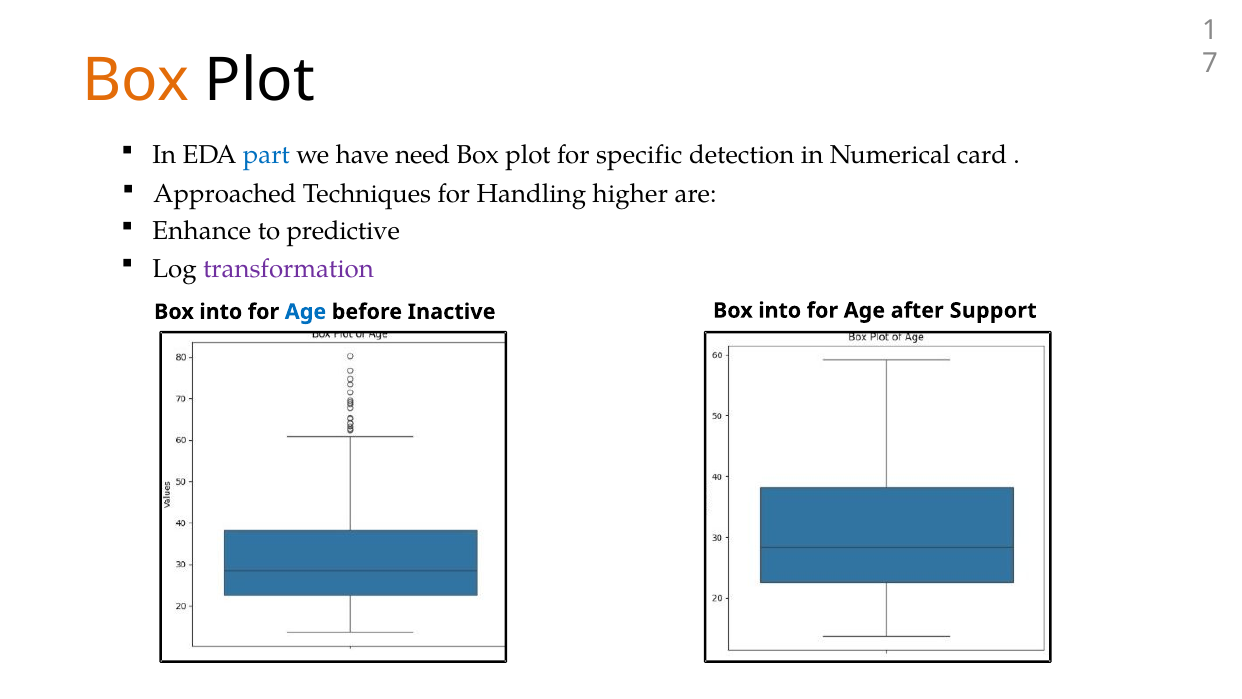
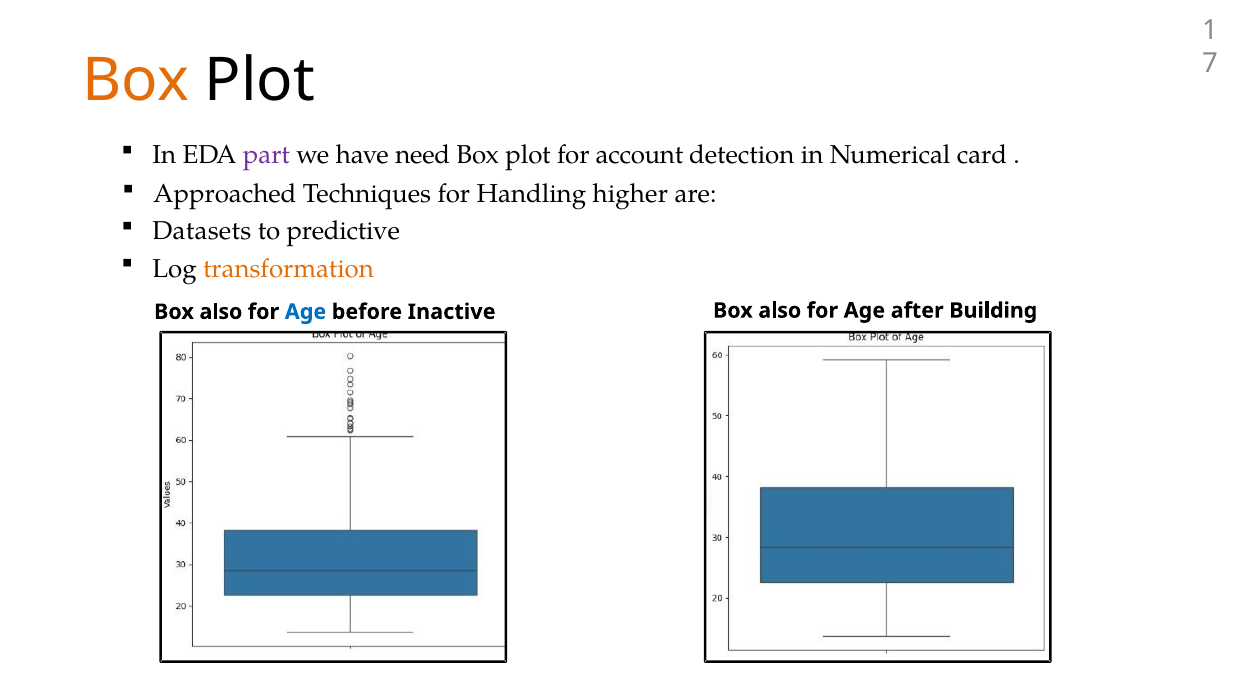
part colour: blue -> purple (266, 155)
specific: specific -> account (639, 155)
Enhance: Enhance -> Datasets (202, 231)
transformation colour: purple -> orange (288, 268)
into: into -> also (221, 312)
into: into -> also (780, 310)
Support: Support -> Building (993, 310)
